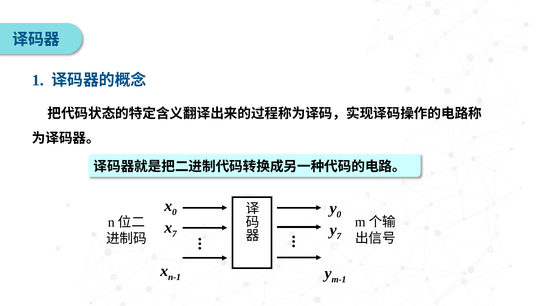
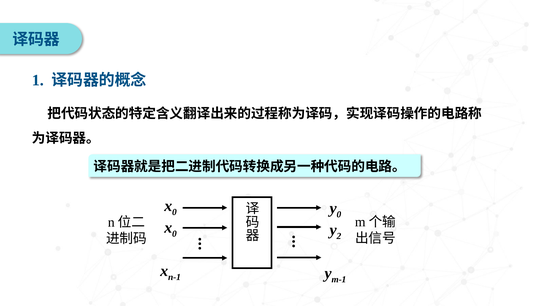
7: 7 -> 0 (174, 233)
7: 7 -> 2 (339, 236)
